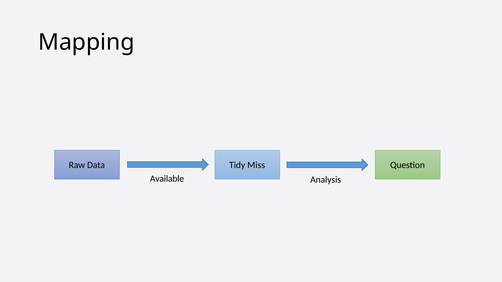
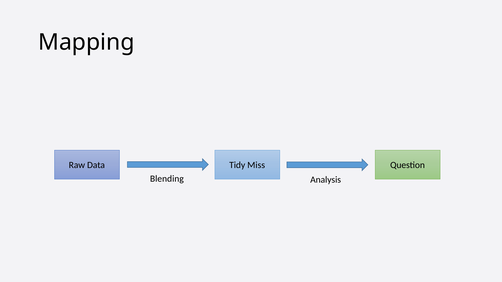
Available: Available -> Blending (167, 179)
